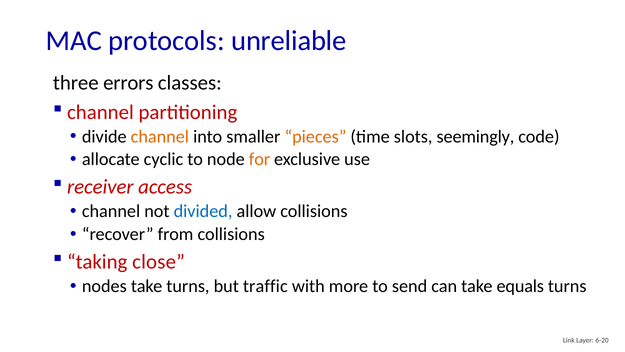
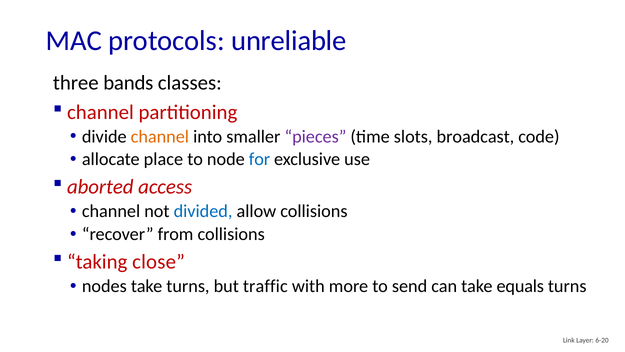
errors: errors -> bands (128, 83)
pieces colour: orange -> purple (315, 136)
seemingly: seemingly -> broadcast (475, 136)
cyclic: cyclic -> place (163, 159)
for colour: orange -> blue (259, 159)
receiver: receiver -> aborted (100, 187)
